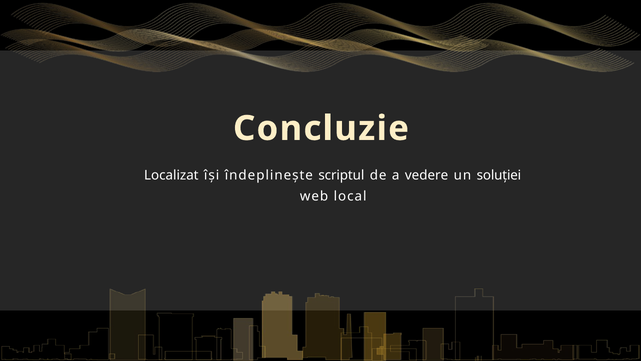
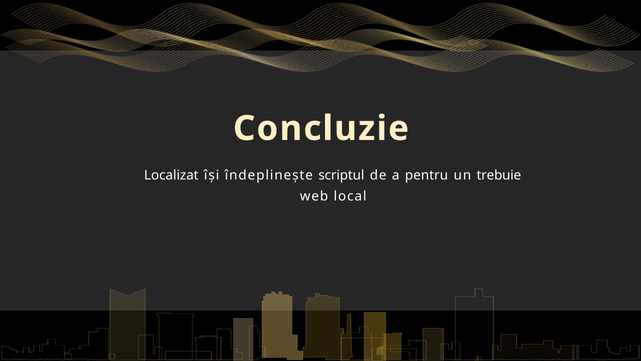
vedere: vedere -> pentru (427, 175)
soluției: soluției -> trebuie (499, 175)
